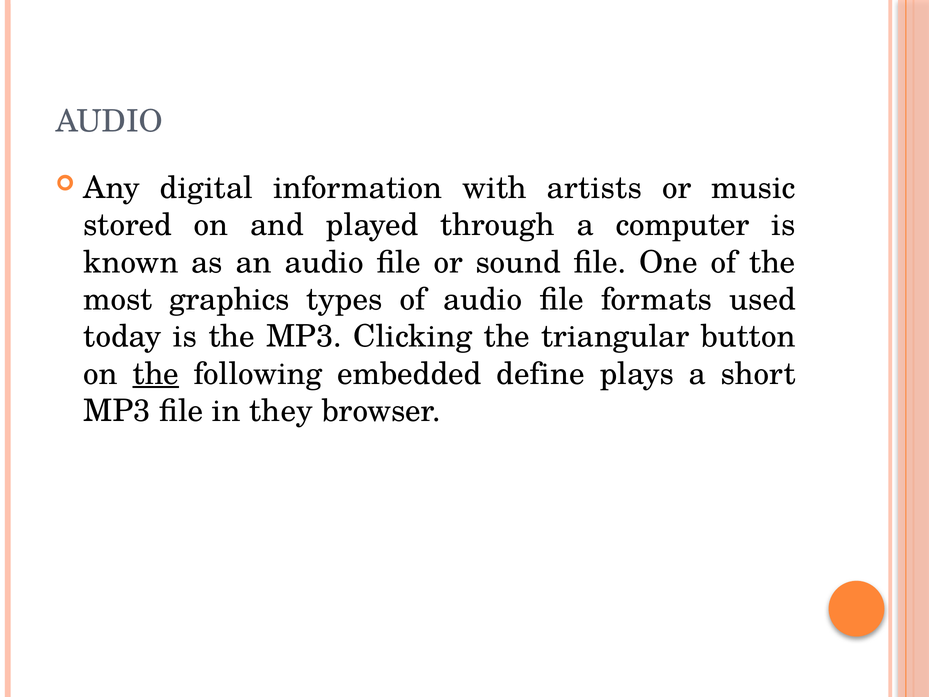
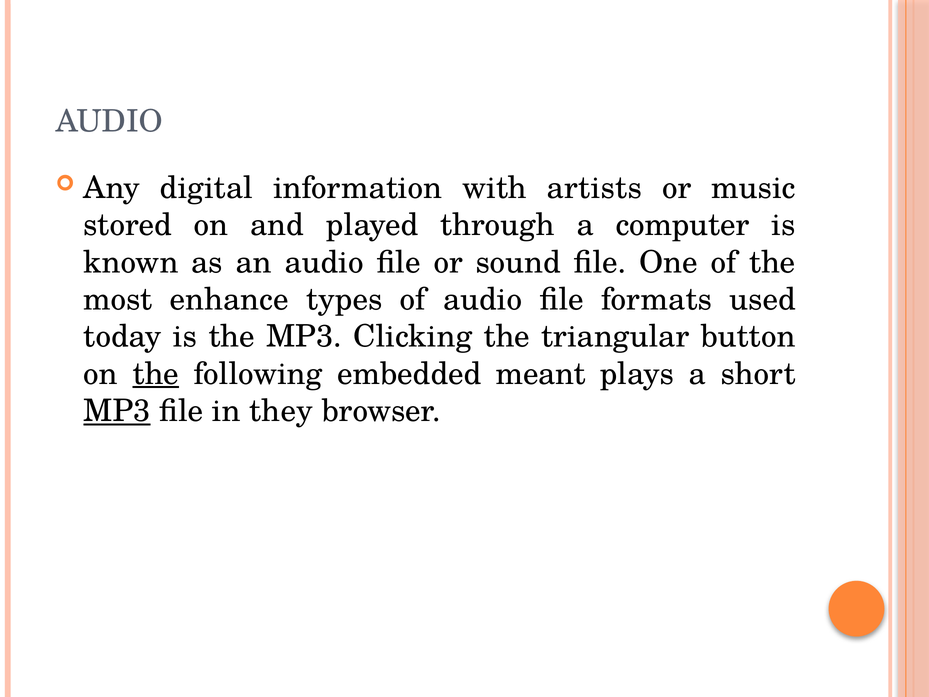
graphics: graphics -> enhance (229, 299)
define: define -> meant (541, 374)
MP3 underline: none -> present (117, 411)
